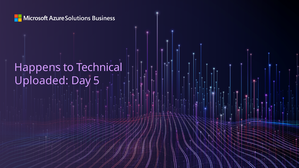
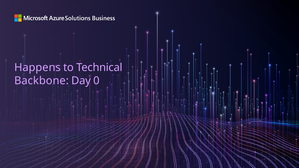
Uploaded: Uploaded -> Backbone (42, 81)
5: 5 -> 0 (97, 81)
